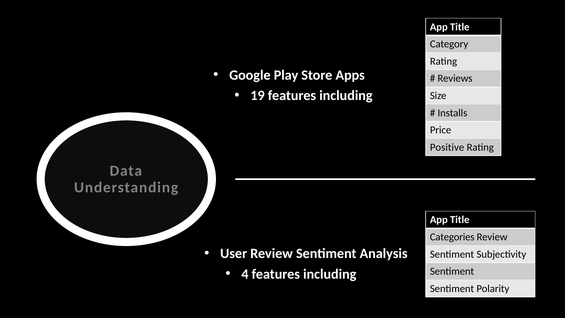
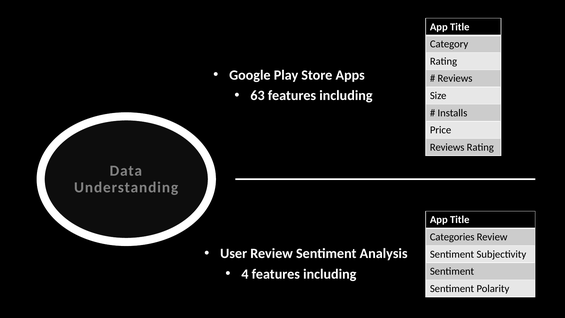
19: 19 -> 63 (258, 96)
Positive: Positive -> Reviews (447, 147)
